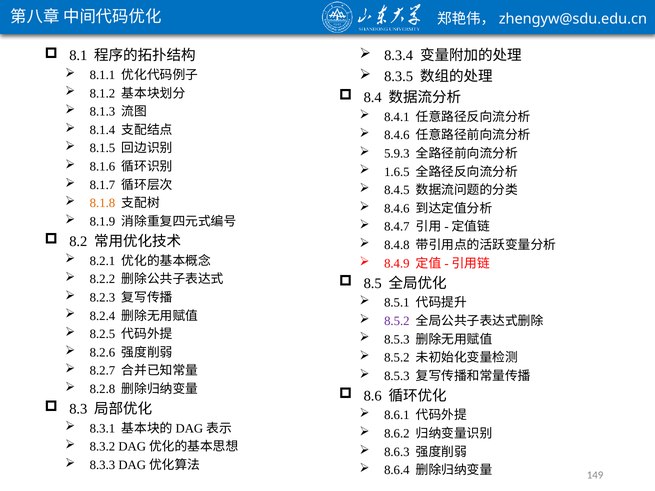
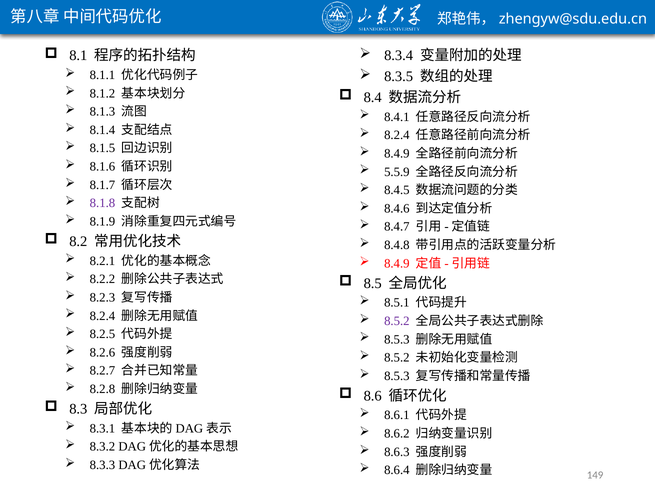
8.4.6: 8.4.6 -> 8.2.4 (397, 135)
5.9.3: 5.9.3 -> 8.4.9 (397, 154)
1.6.5: 1.6.5 -> 5.5.9 (397, 172)
8.1.8 colour: orange -> purple (102, 203)
